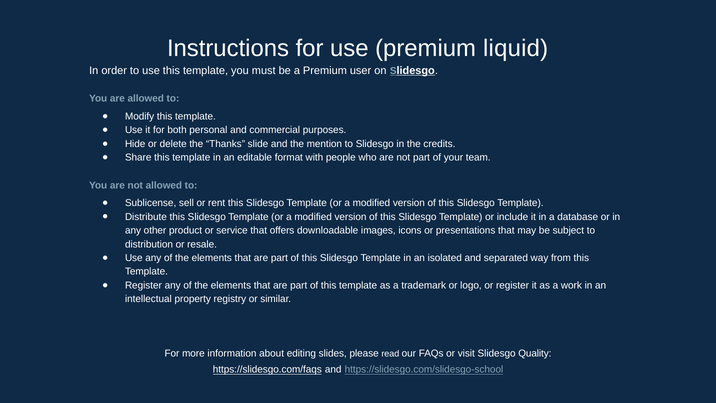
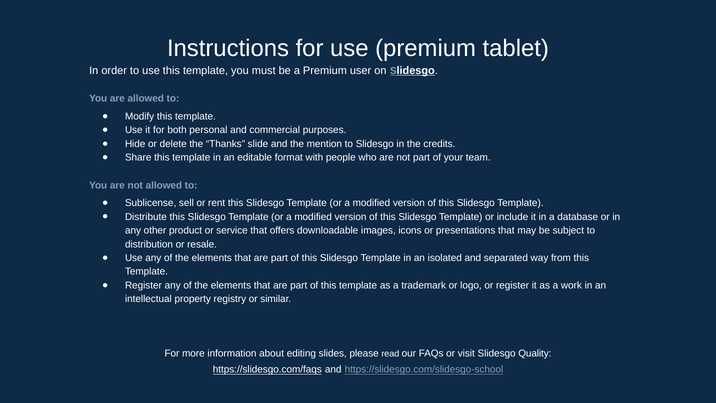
liquid: liquid -> tablet (516, 49)
